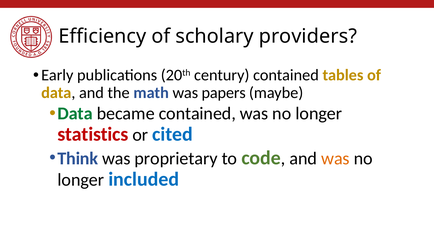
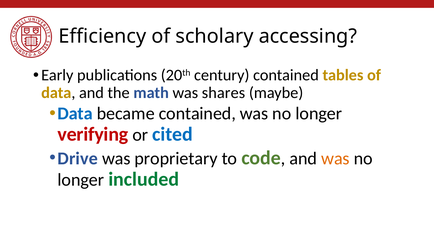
providers: providers -> accessing (308, 36)
papers: papers -> shares (223, 93)
Data colour: green -> blue (75, 114)
statistics: statistics -> verifying (93, 134)
Think: Think -> Drive (78, 159)
included colour: blue -> green (144, 179)
